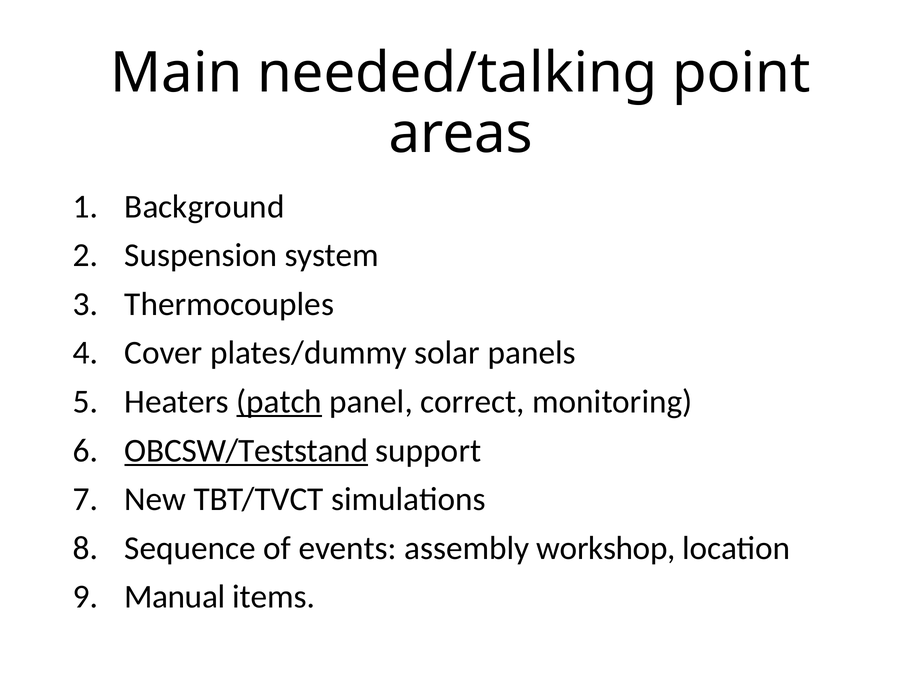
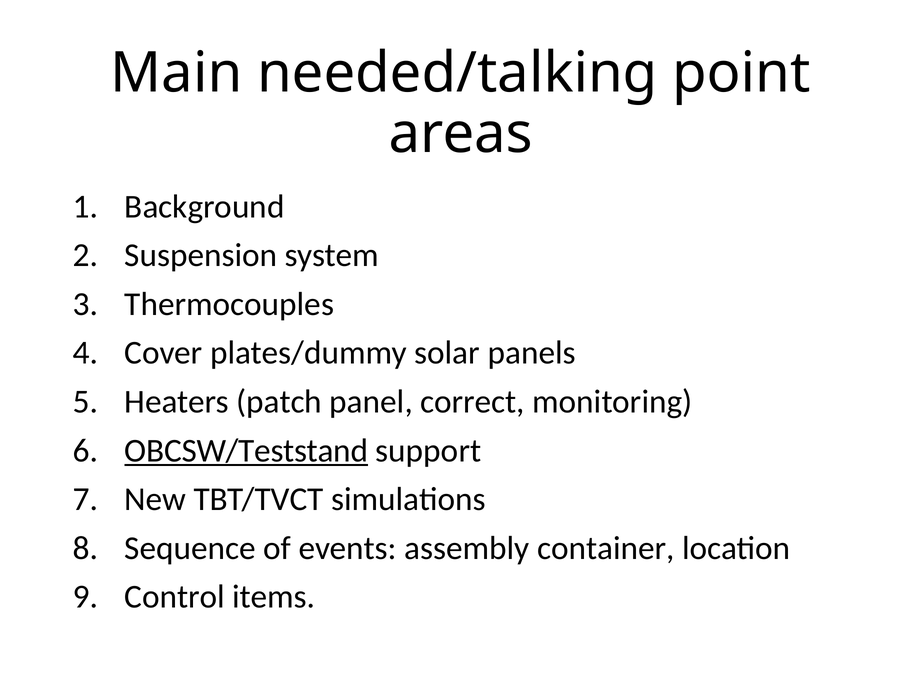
patch underline: present -> none (279, 401)
workshop: workshop -> container (606, 548)
Manual: Manual -> Control (175, 596)
